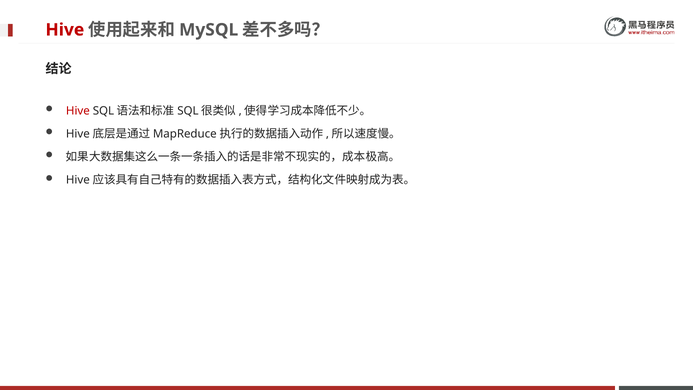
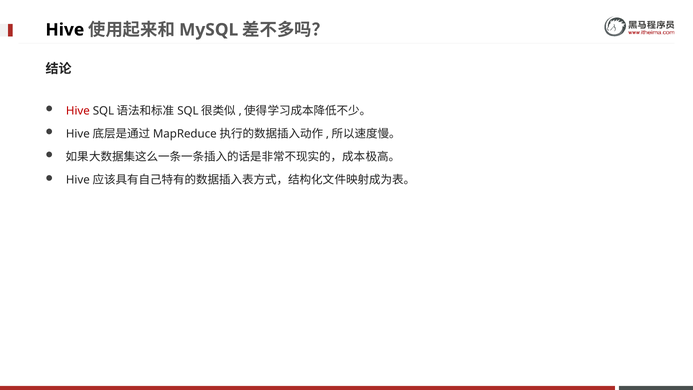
Hive colour: red -> black (65, 30)
